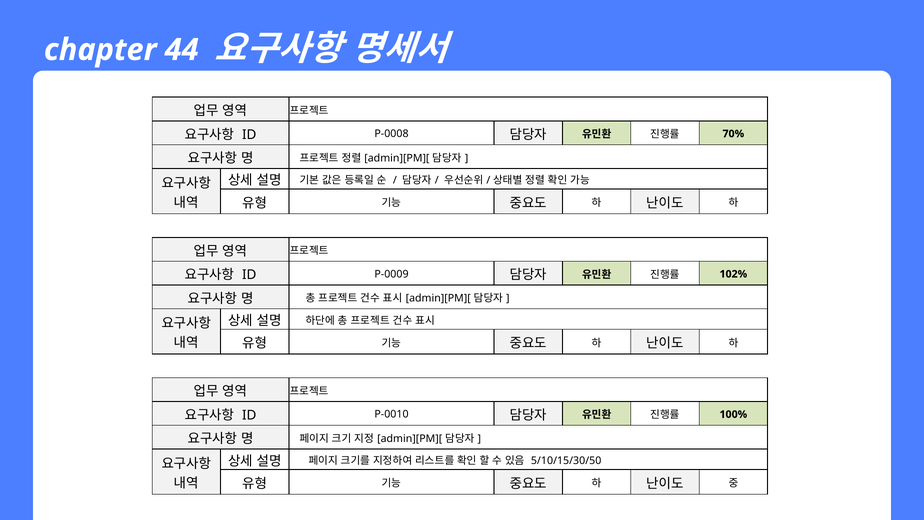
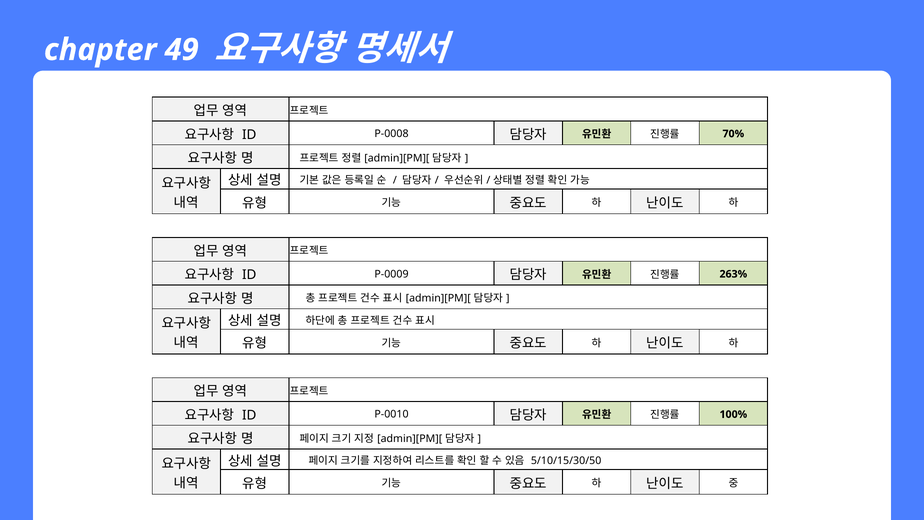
44: 44 -> 49 (182, 50)
102%: 102% -> 263% (733, 274)
